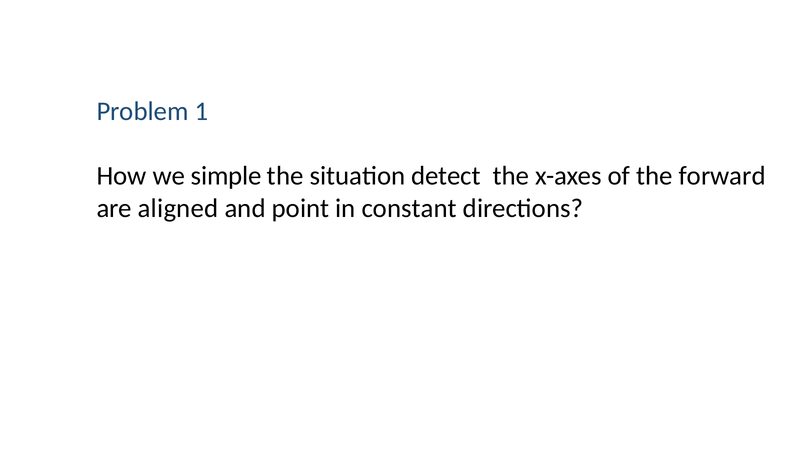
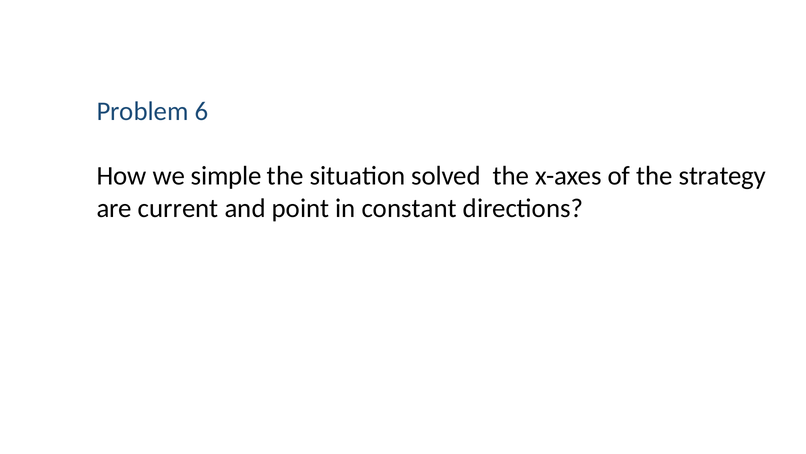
1: 1 -> 6 (202, 111)
detect: detect -> solved (446, 176)
forward: forward -> strategy (722, 176)
aligned: aligned -> current (178, 208)
